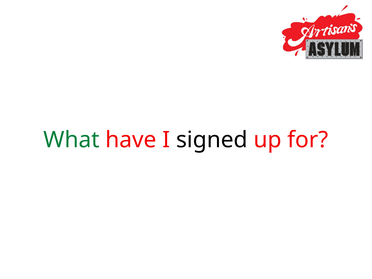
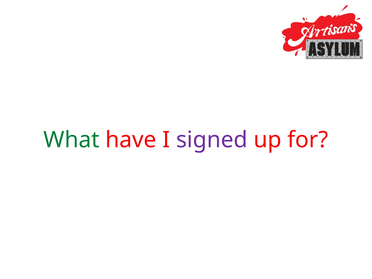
signed colour: black -> purple (212, 140)
